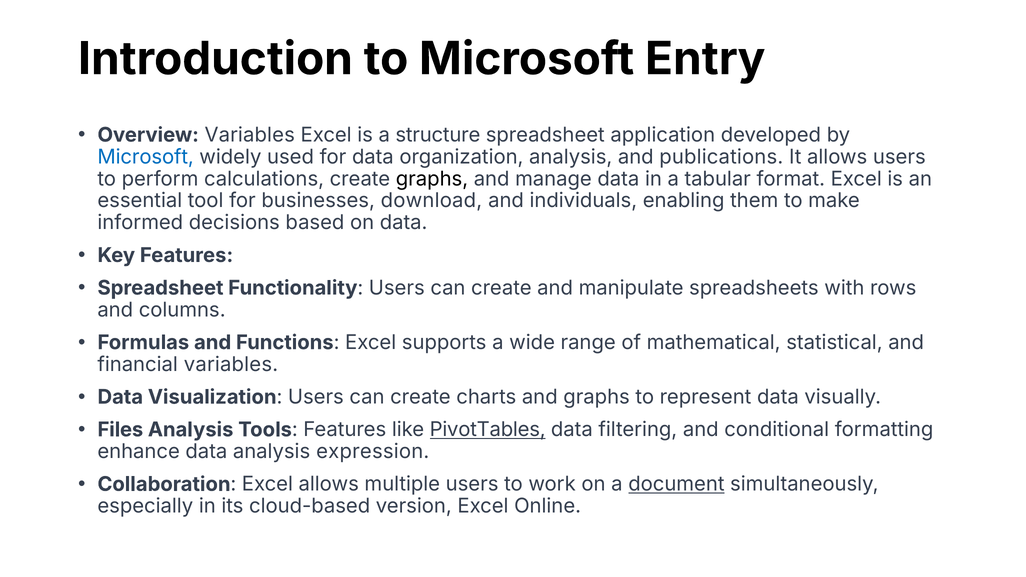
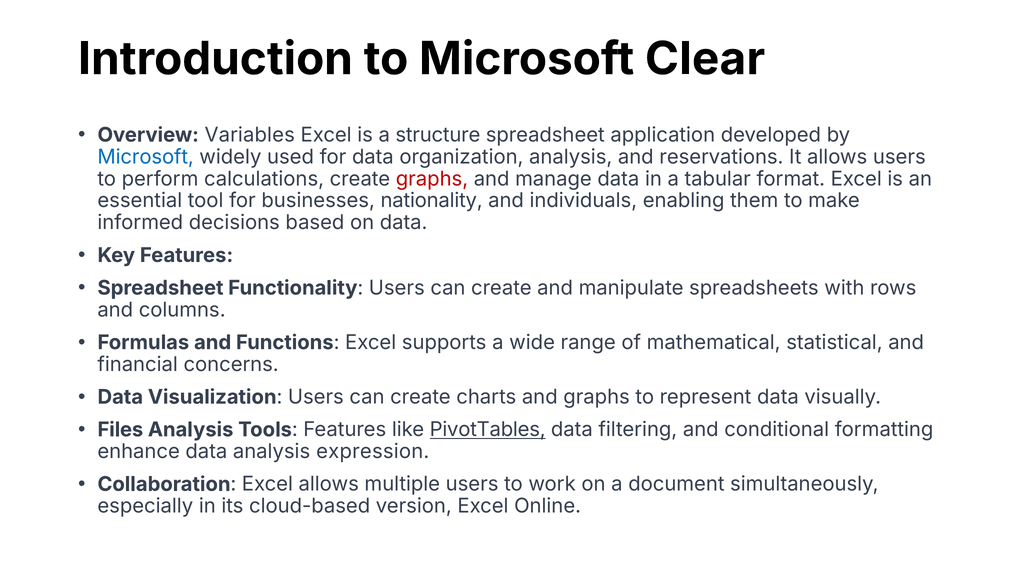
Entry: Entry -> Clear (705, 59)
publications: publications -> reservations (721, 157)
graphs colour: black -> red (432, 179)
download: download -> nationality (432, 201)
financial variables: variables -> concerns (231, 364)
document underline: present -> none (676, 484)
